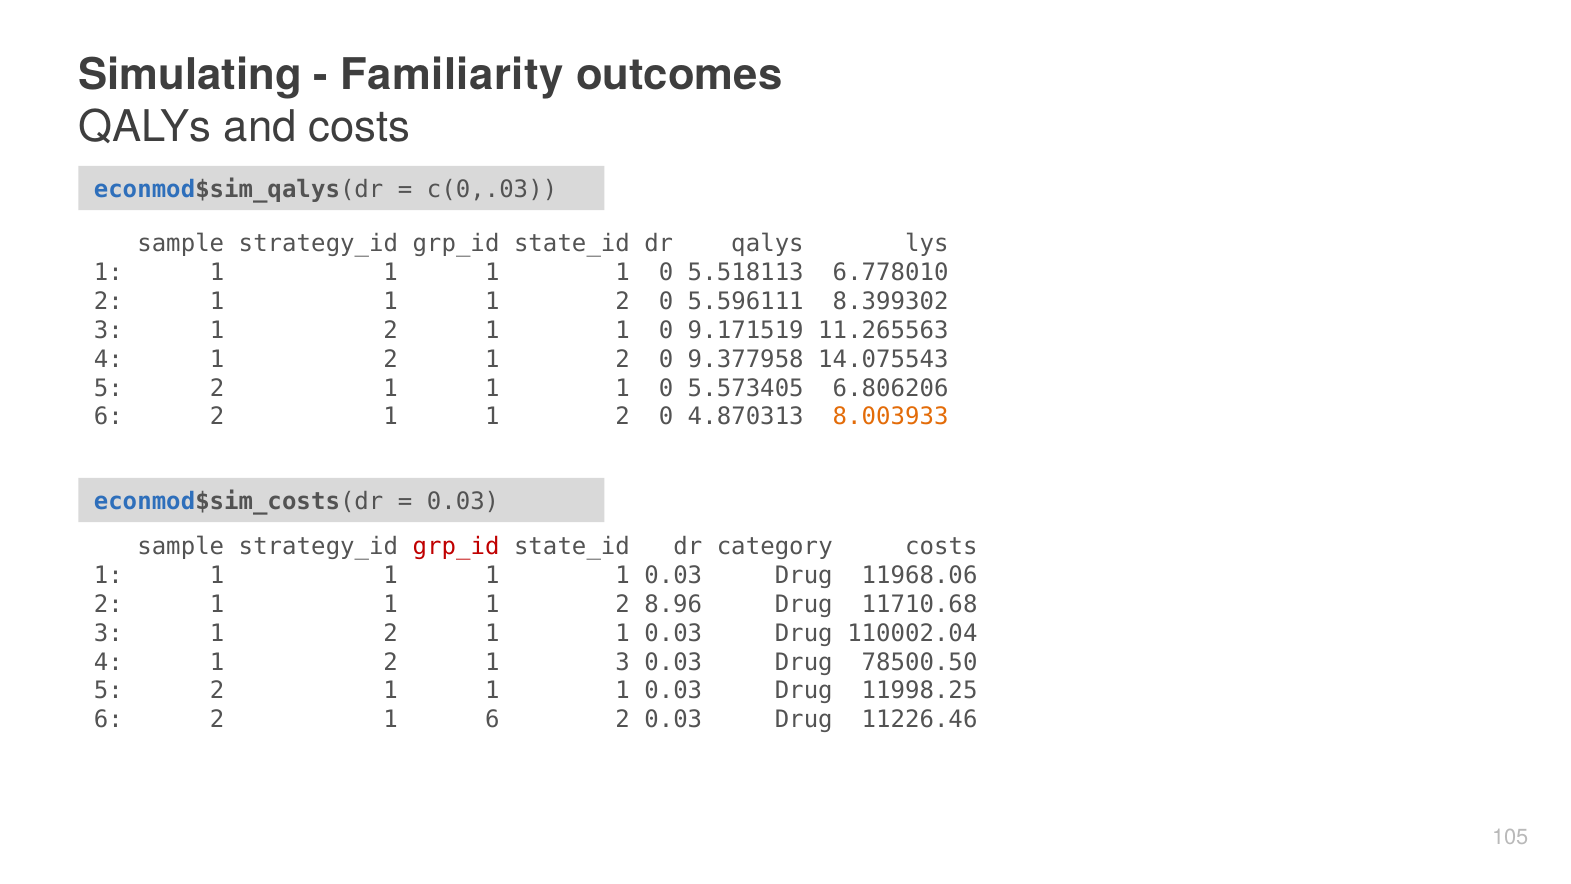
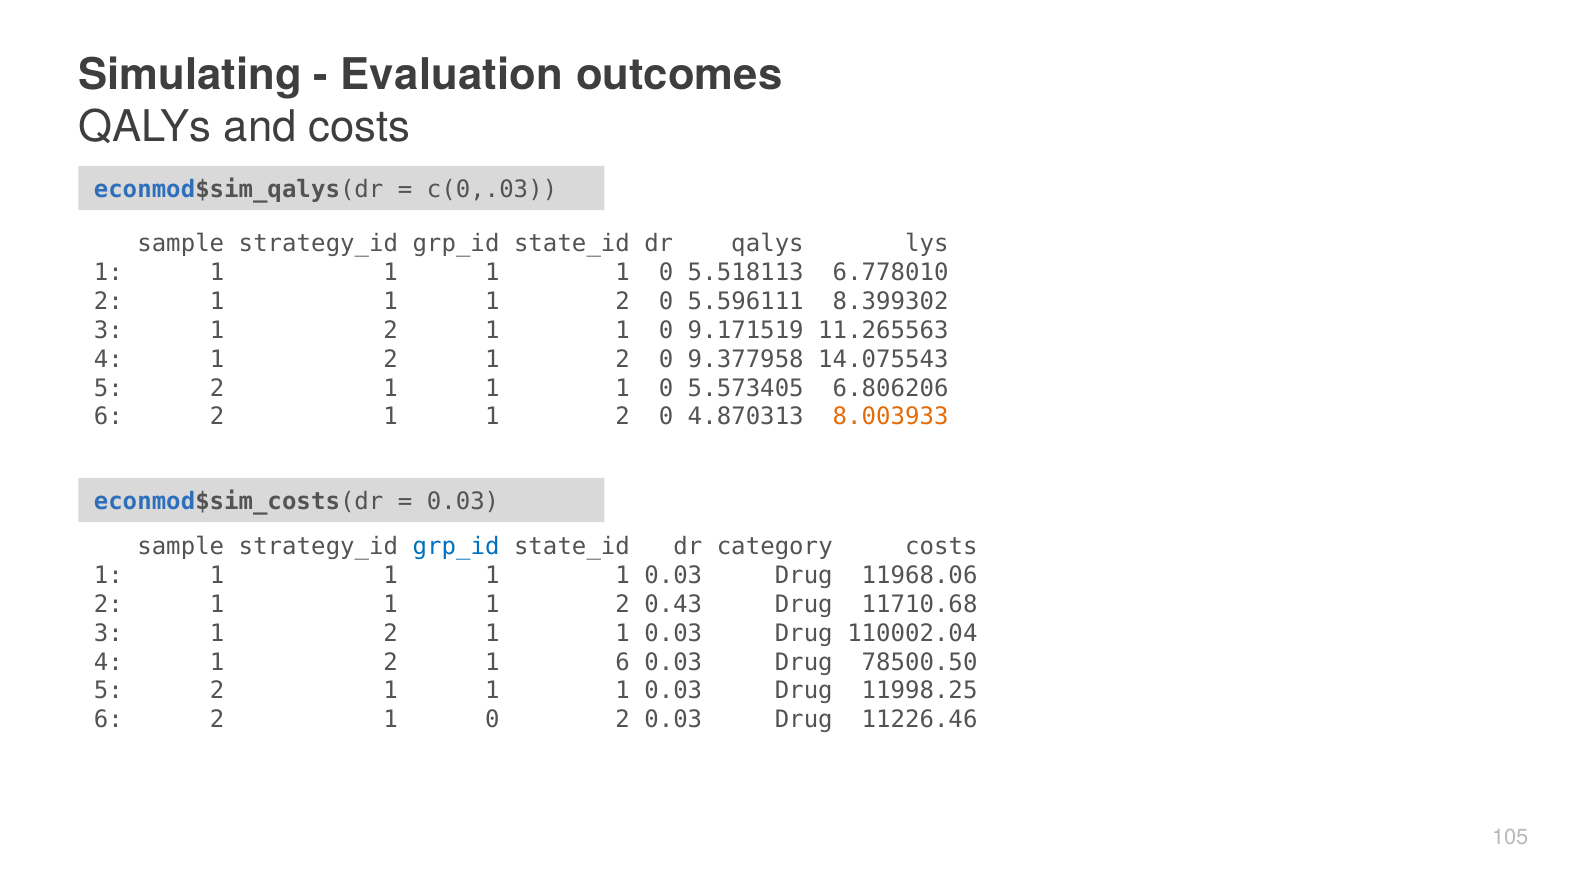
Familiarity: Familiarity -> Evaluation (452, 75)
grp_id colour: red -> blue (456, 547)
8.96: 8.96 -> 0.43 (673, 604)
1 3: 3 -> 6 (622, 662)
2 1 6: 6 -> 0 (492, 720)
